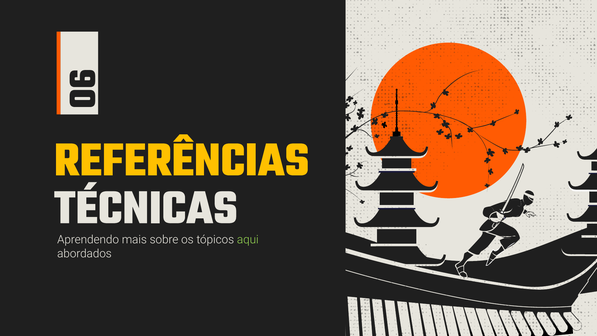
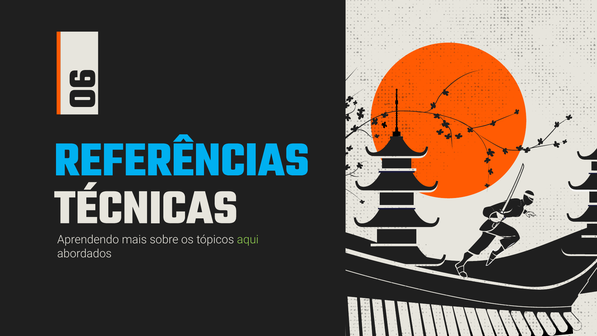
REFERÊNCIAS colour: yellow -> light blue (182, 159)
